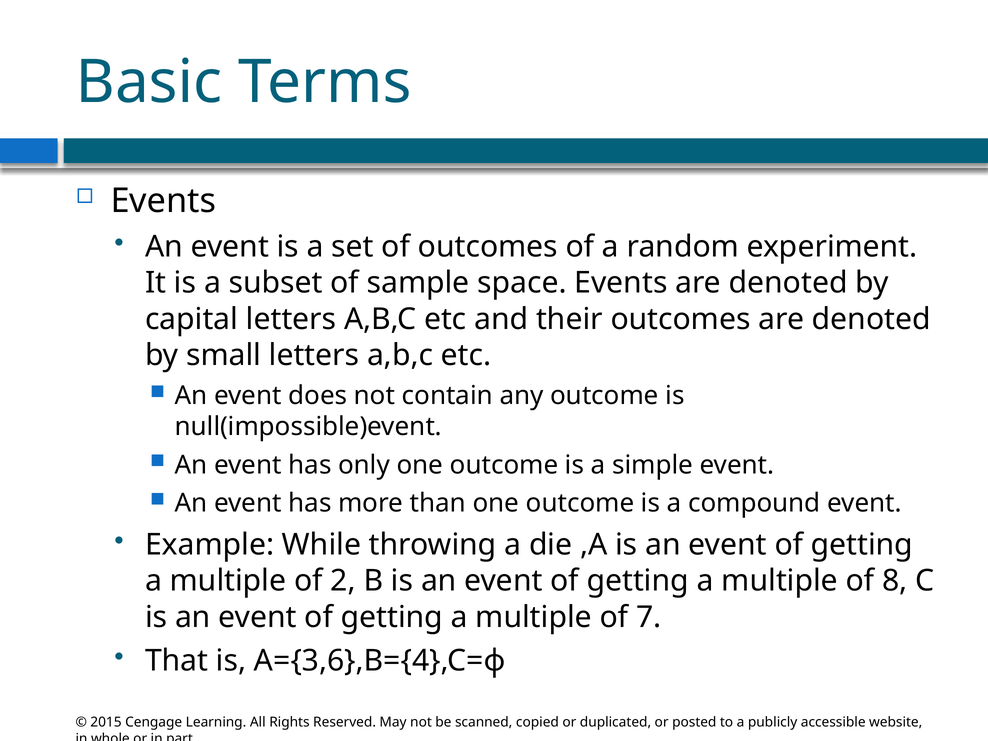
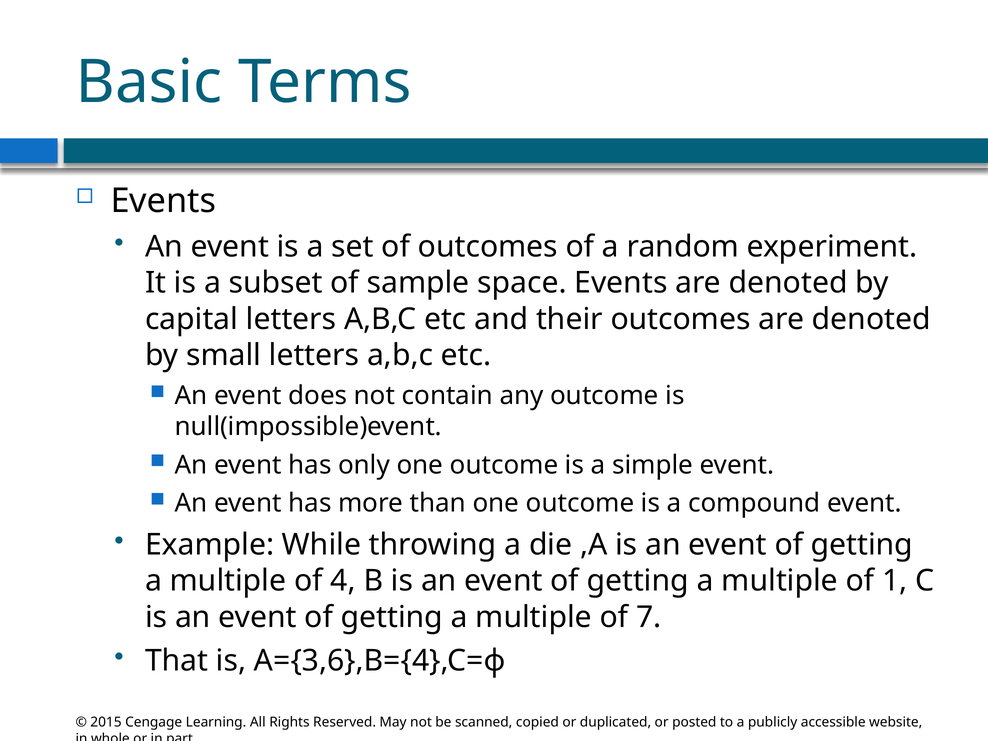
2: 2 -> 4 (343, 581)
8: 8 -> 1 (895, 581)
